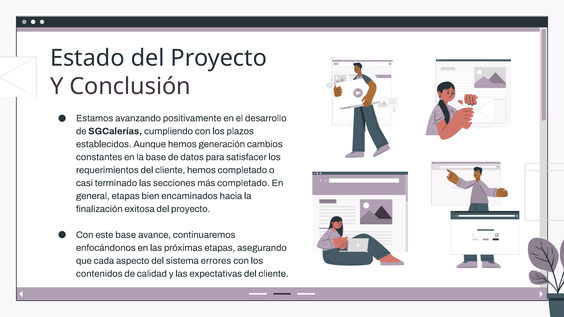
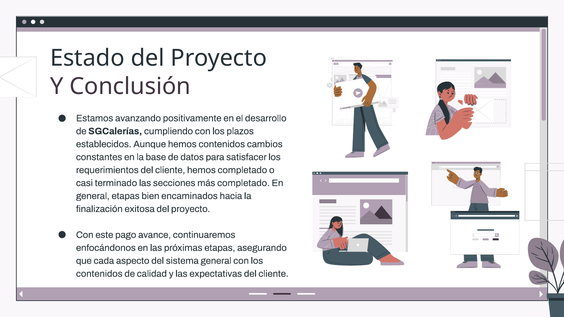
hemos generación: generación -> contenidos (222, 144)
este base: base -> pago (126, 235)
sistema errores: errores -> general (216, 261)
